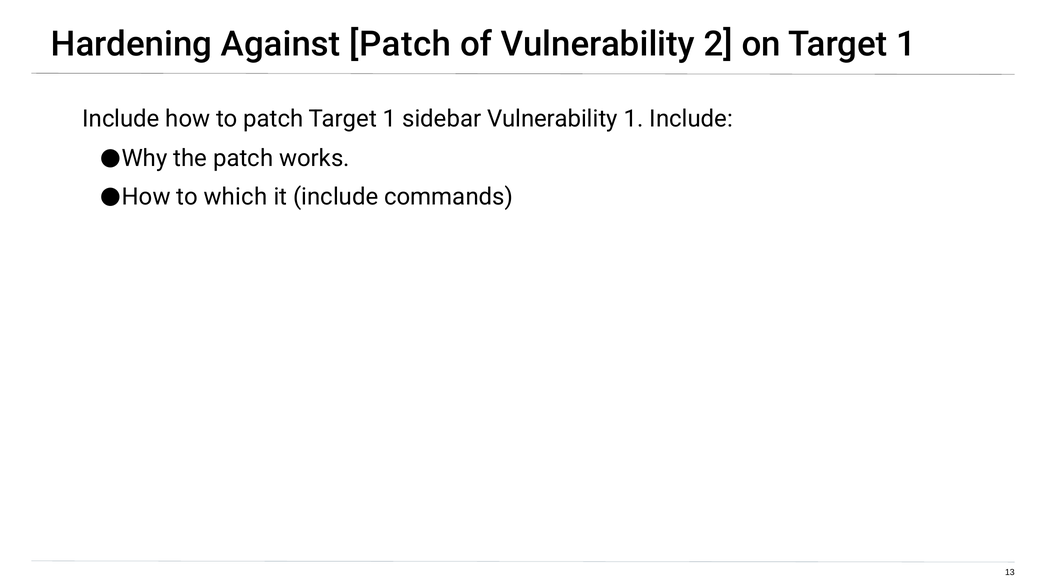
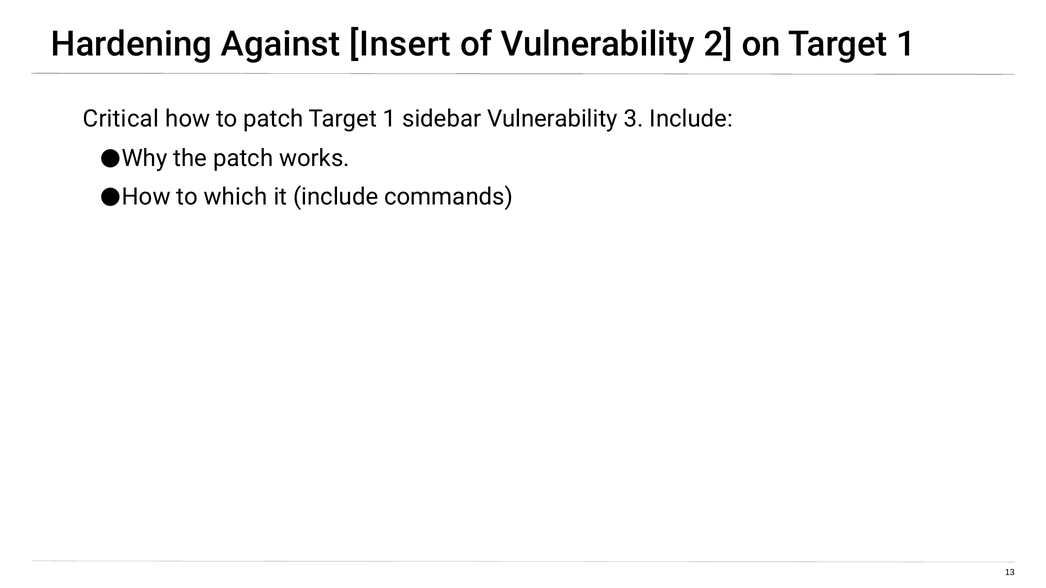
Against Patch: Patch -> Insert (400, 44)
Include: Include -> Critical (121, 119)
Vulnerability 1: 1 -> 3 (634, 119)
